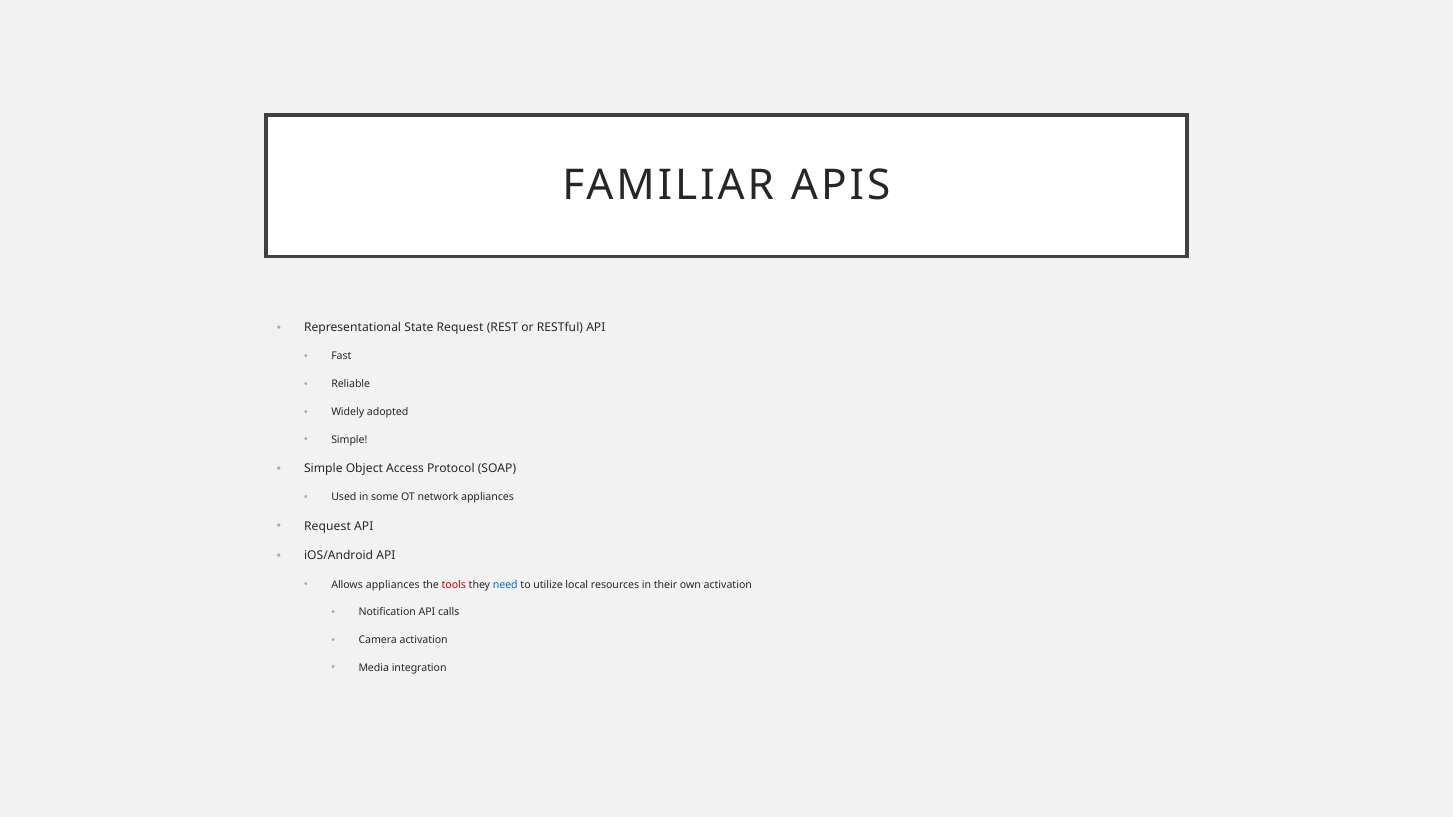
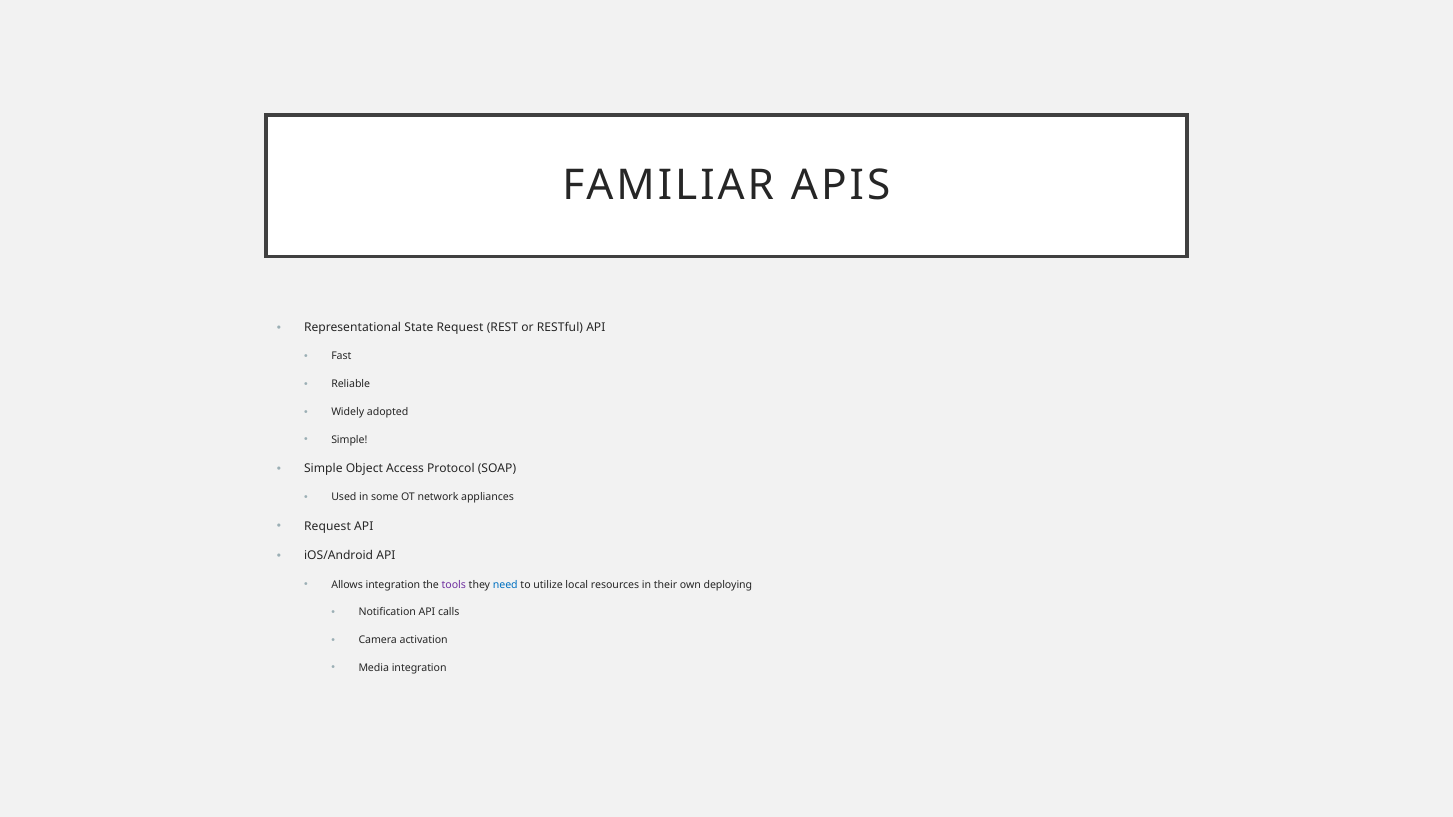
Allows appliances: appliances -> integration (393, 585)
tools colour: red -> purple (454, 585)
own activation: activation -> deploying (728, 585)
